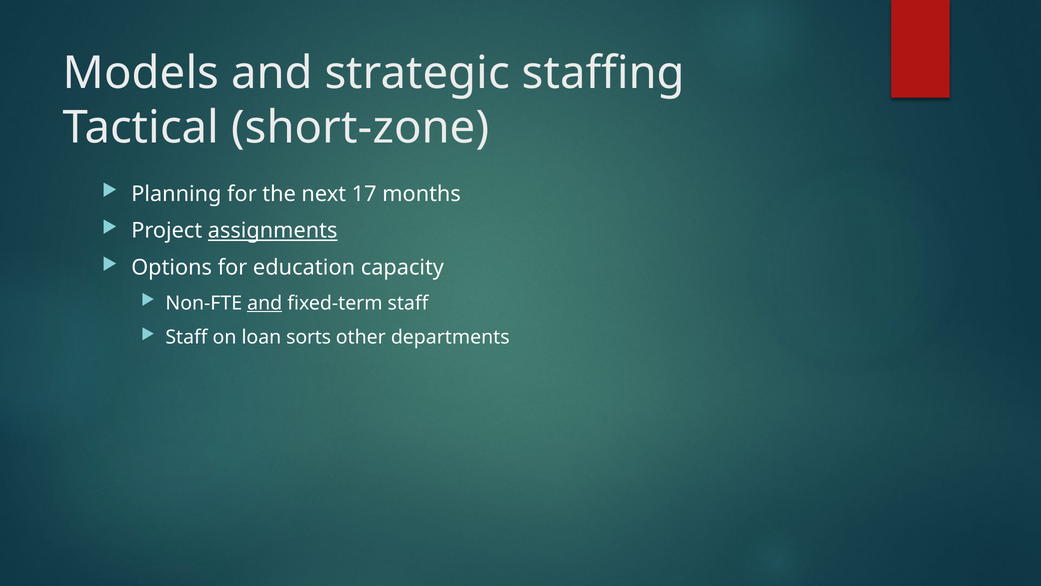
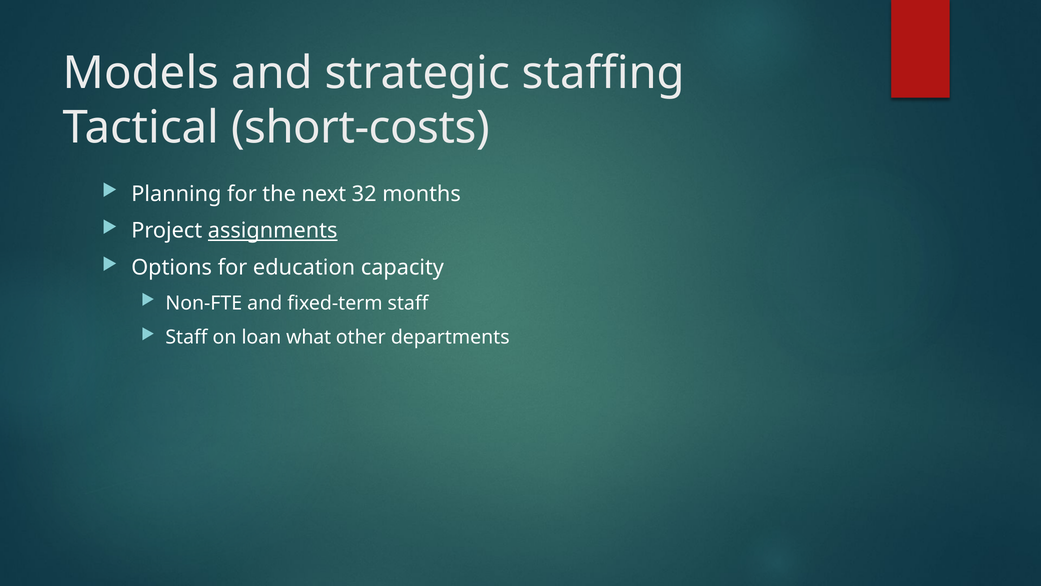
short-zone: short-zone -> short-costs (360, 128)
17: 17 -> 32 (364, 194)
and underline: present -> none (265, 303)
sorts: sorts -> what (309, 337)
